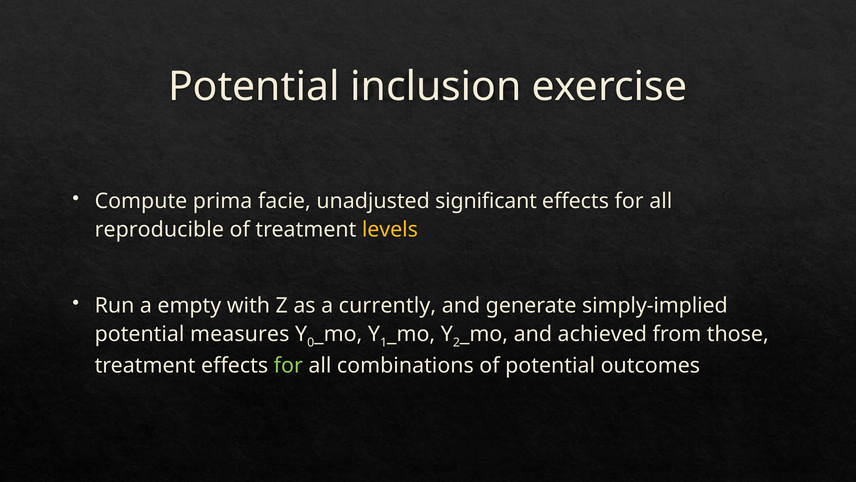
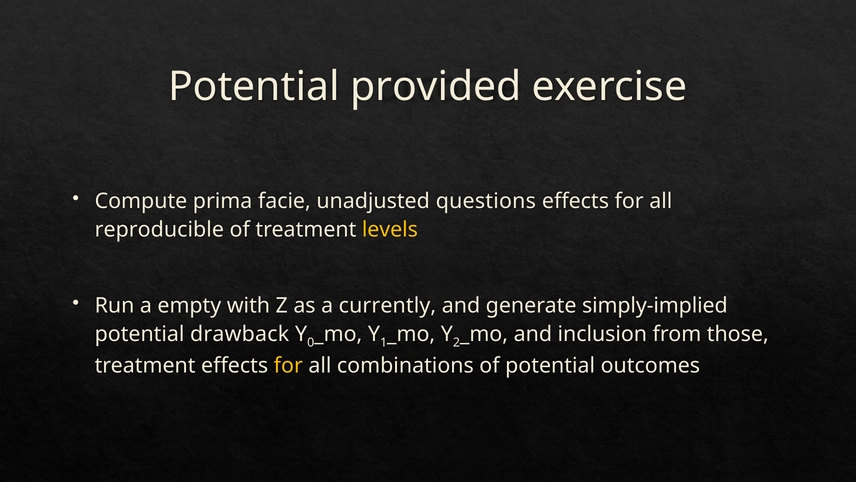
inclusion: inclusion -> provided (436, 87)
significant: significant -> questions (486, 201)
measures: measures -> drawback (240, 334)
achieved: achieved -> inclusion (602, 334)
for colour: light green -> yellow (288, 366)
